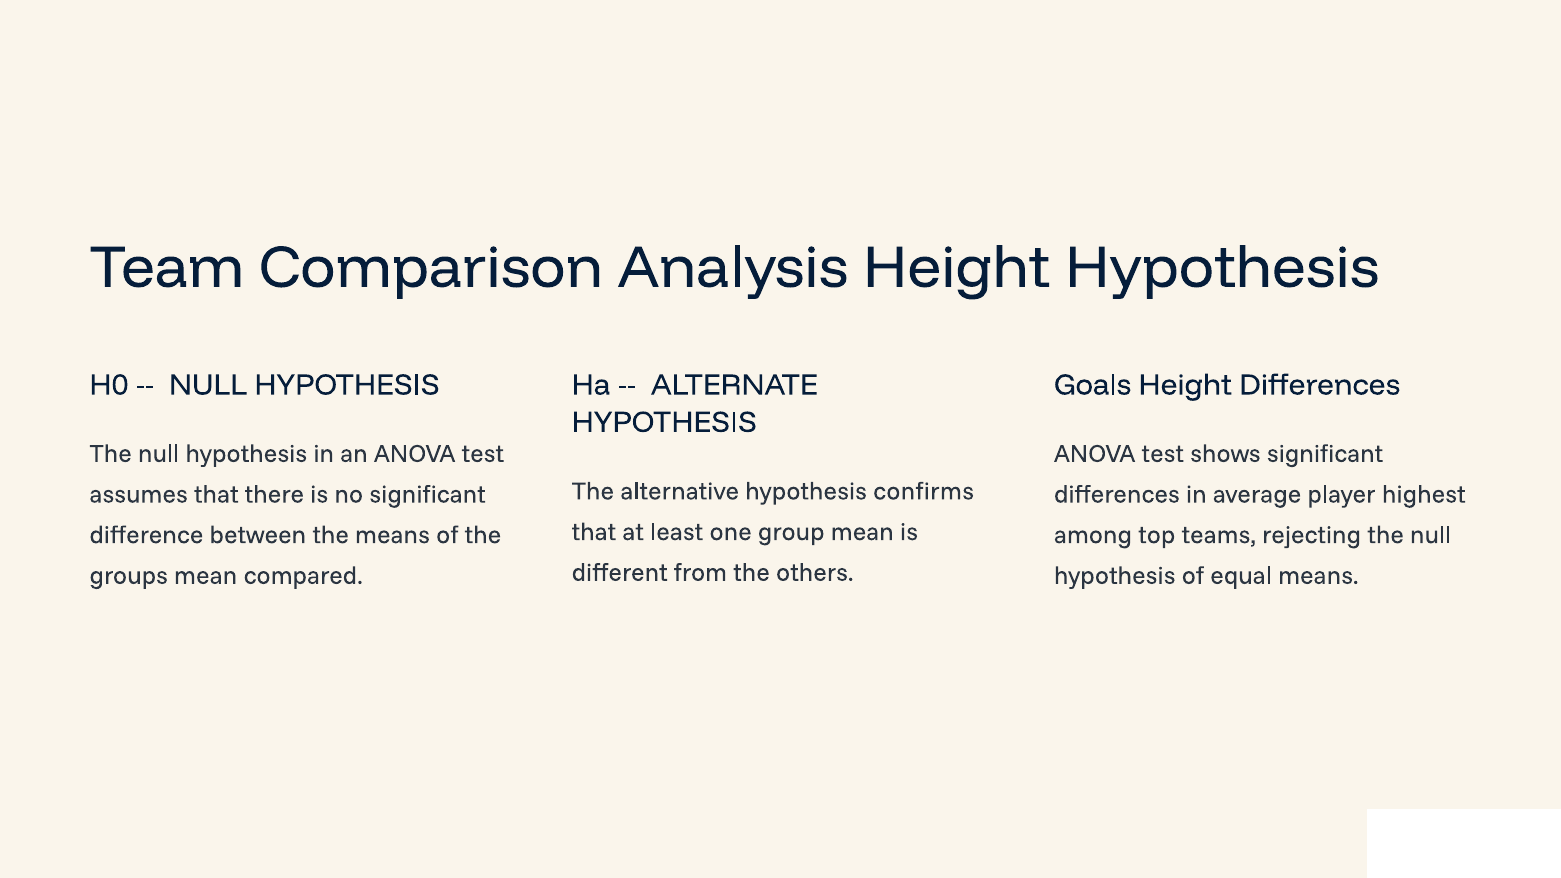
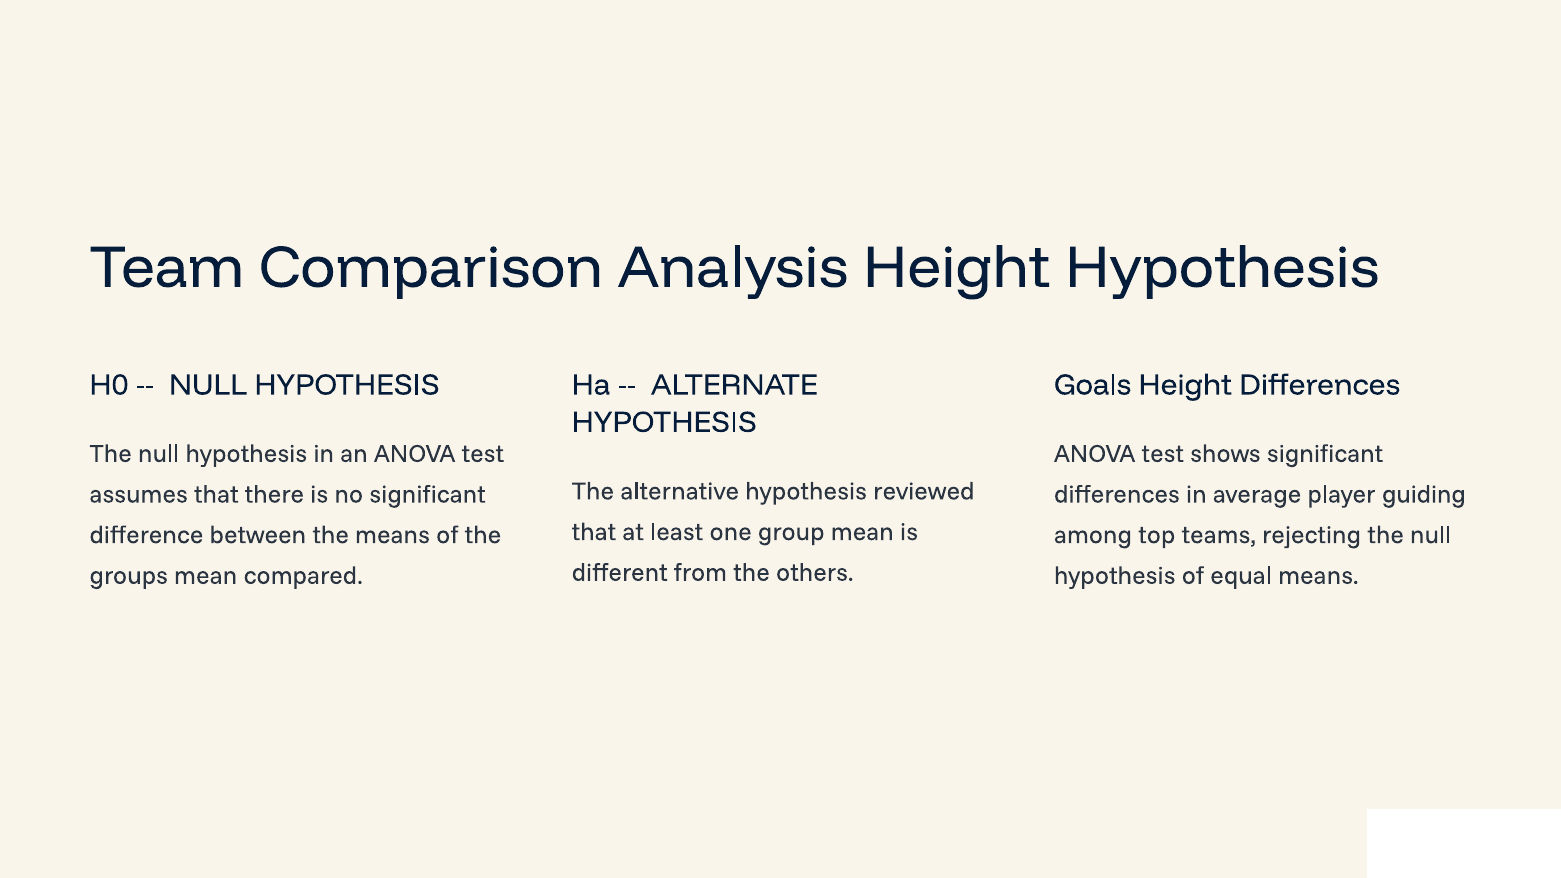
confirms: confirms -> reviewed (924, 491)
highest: highest -> guiding (1424, 494)
